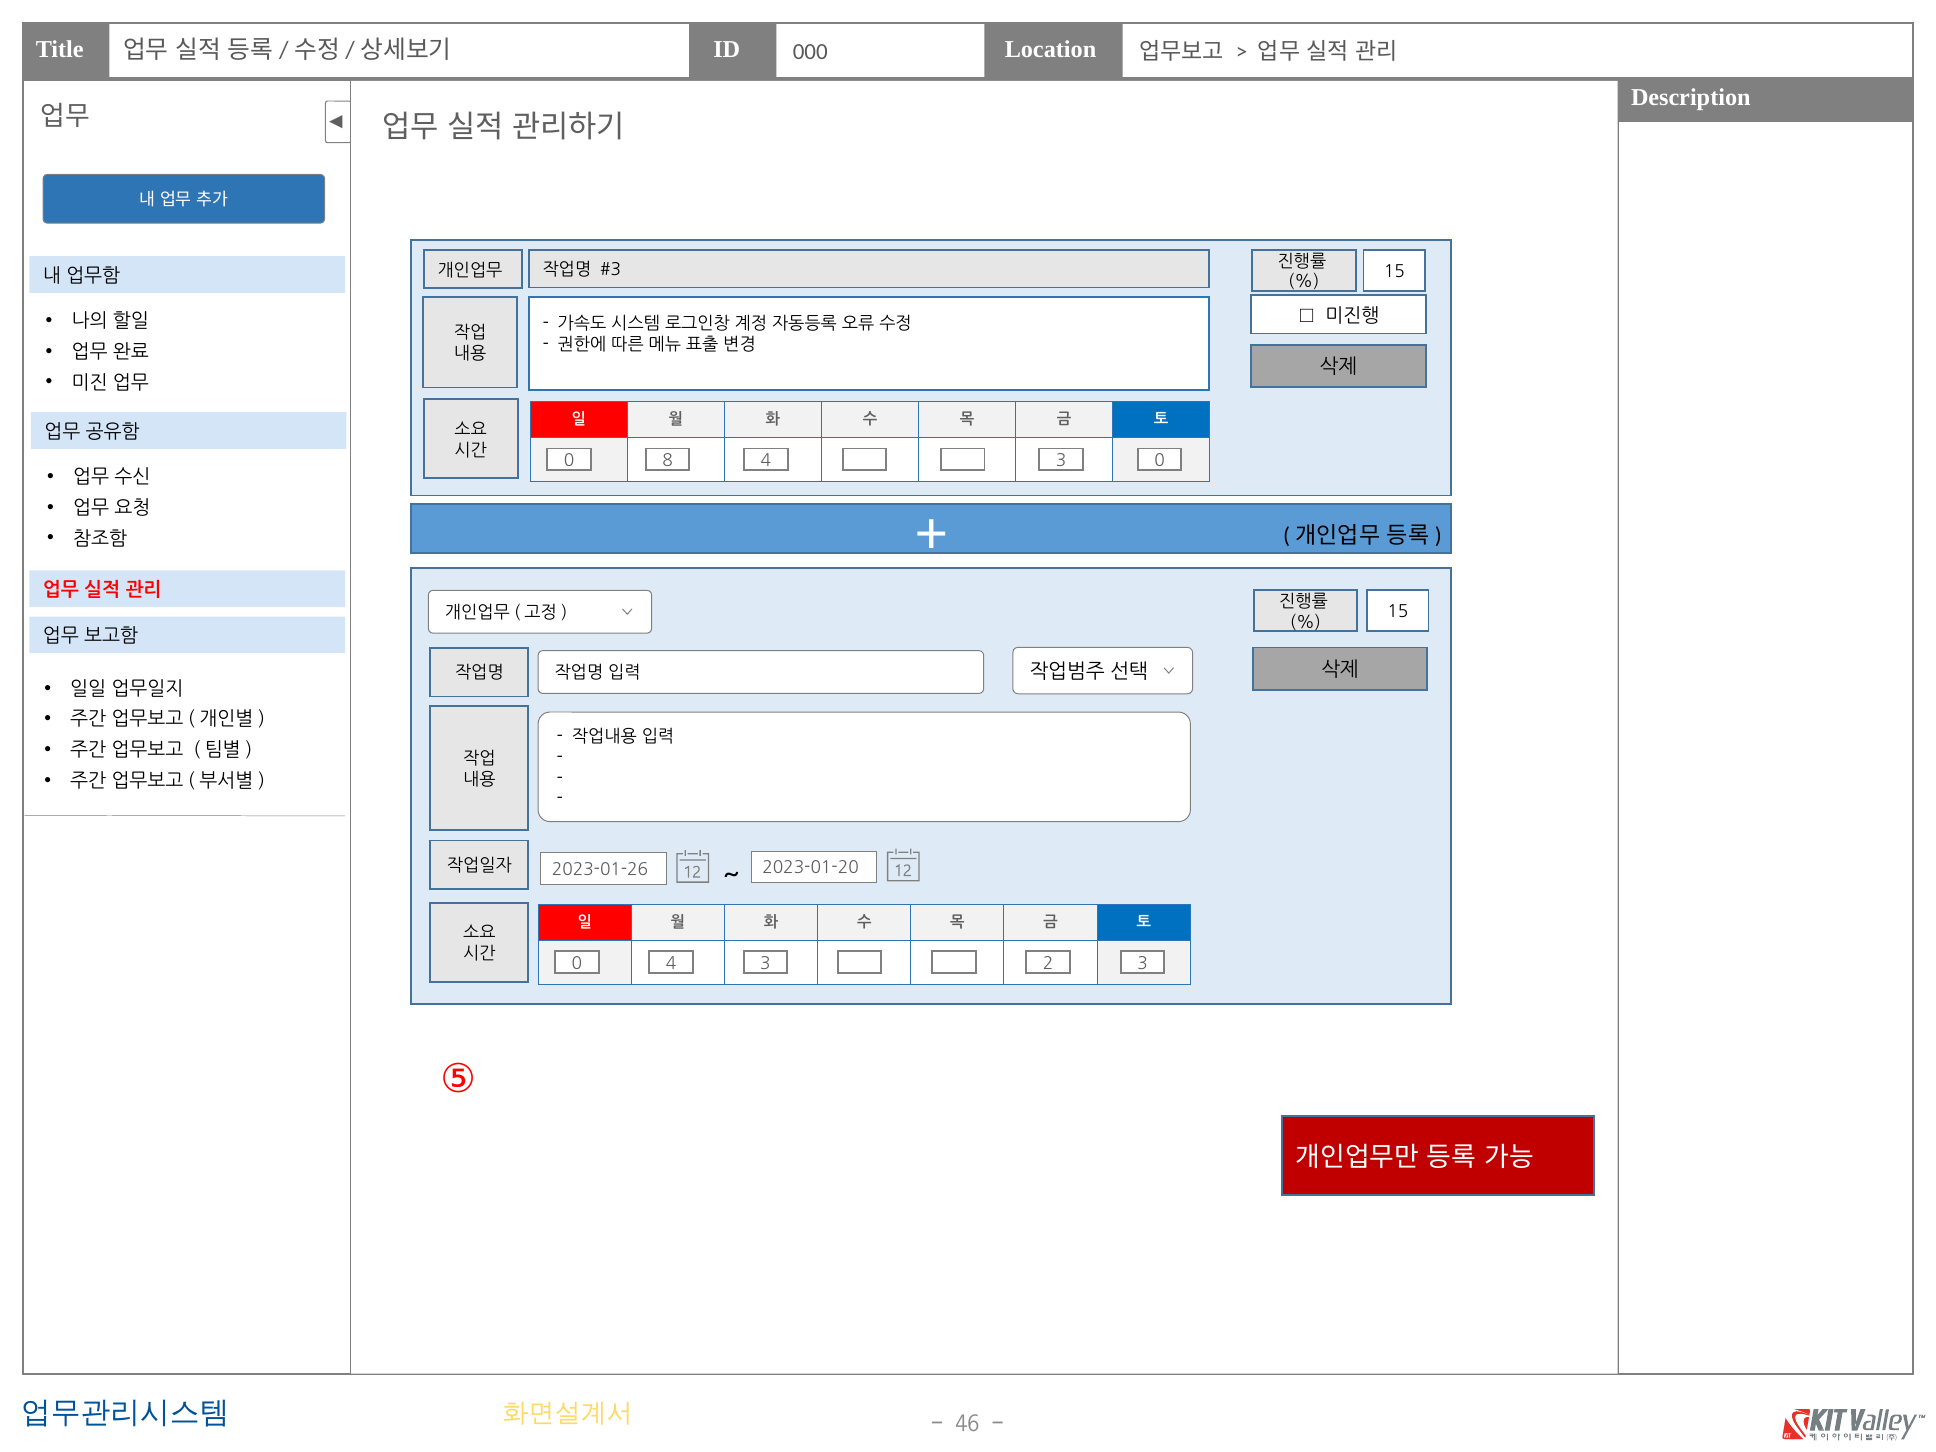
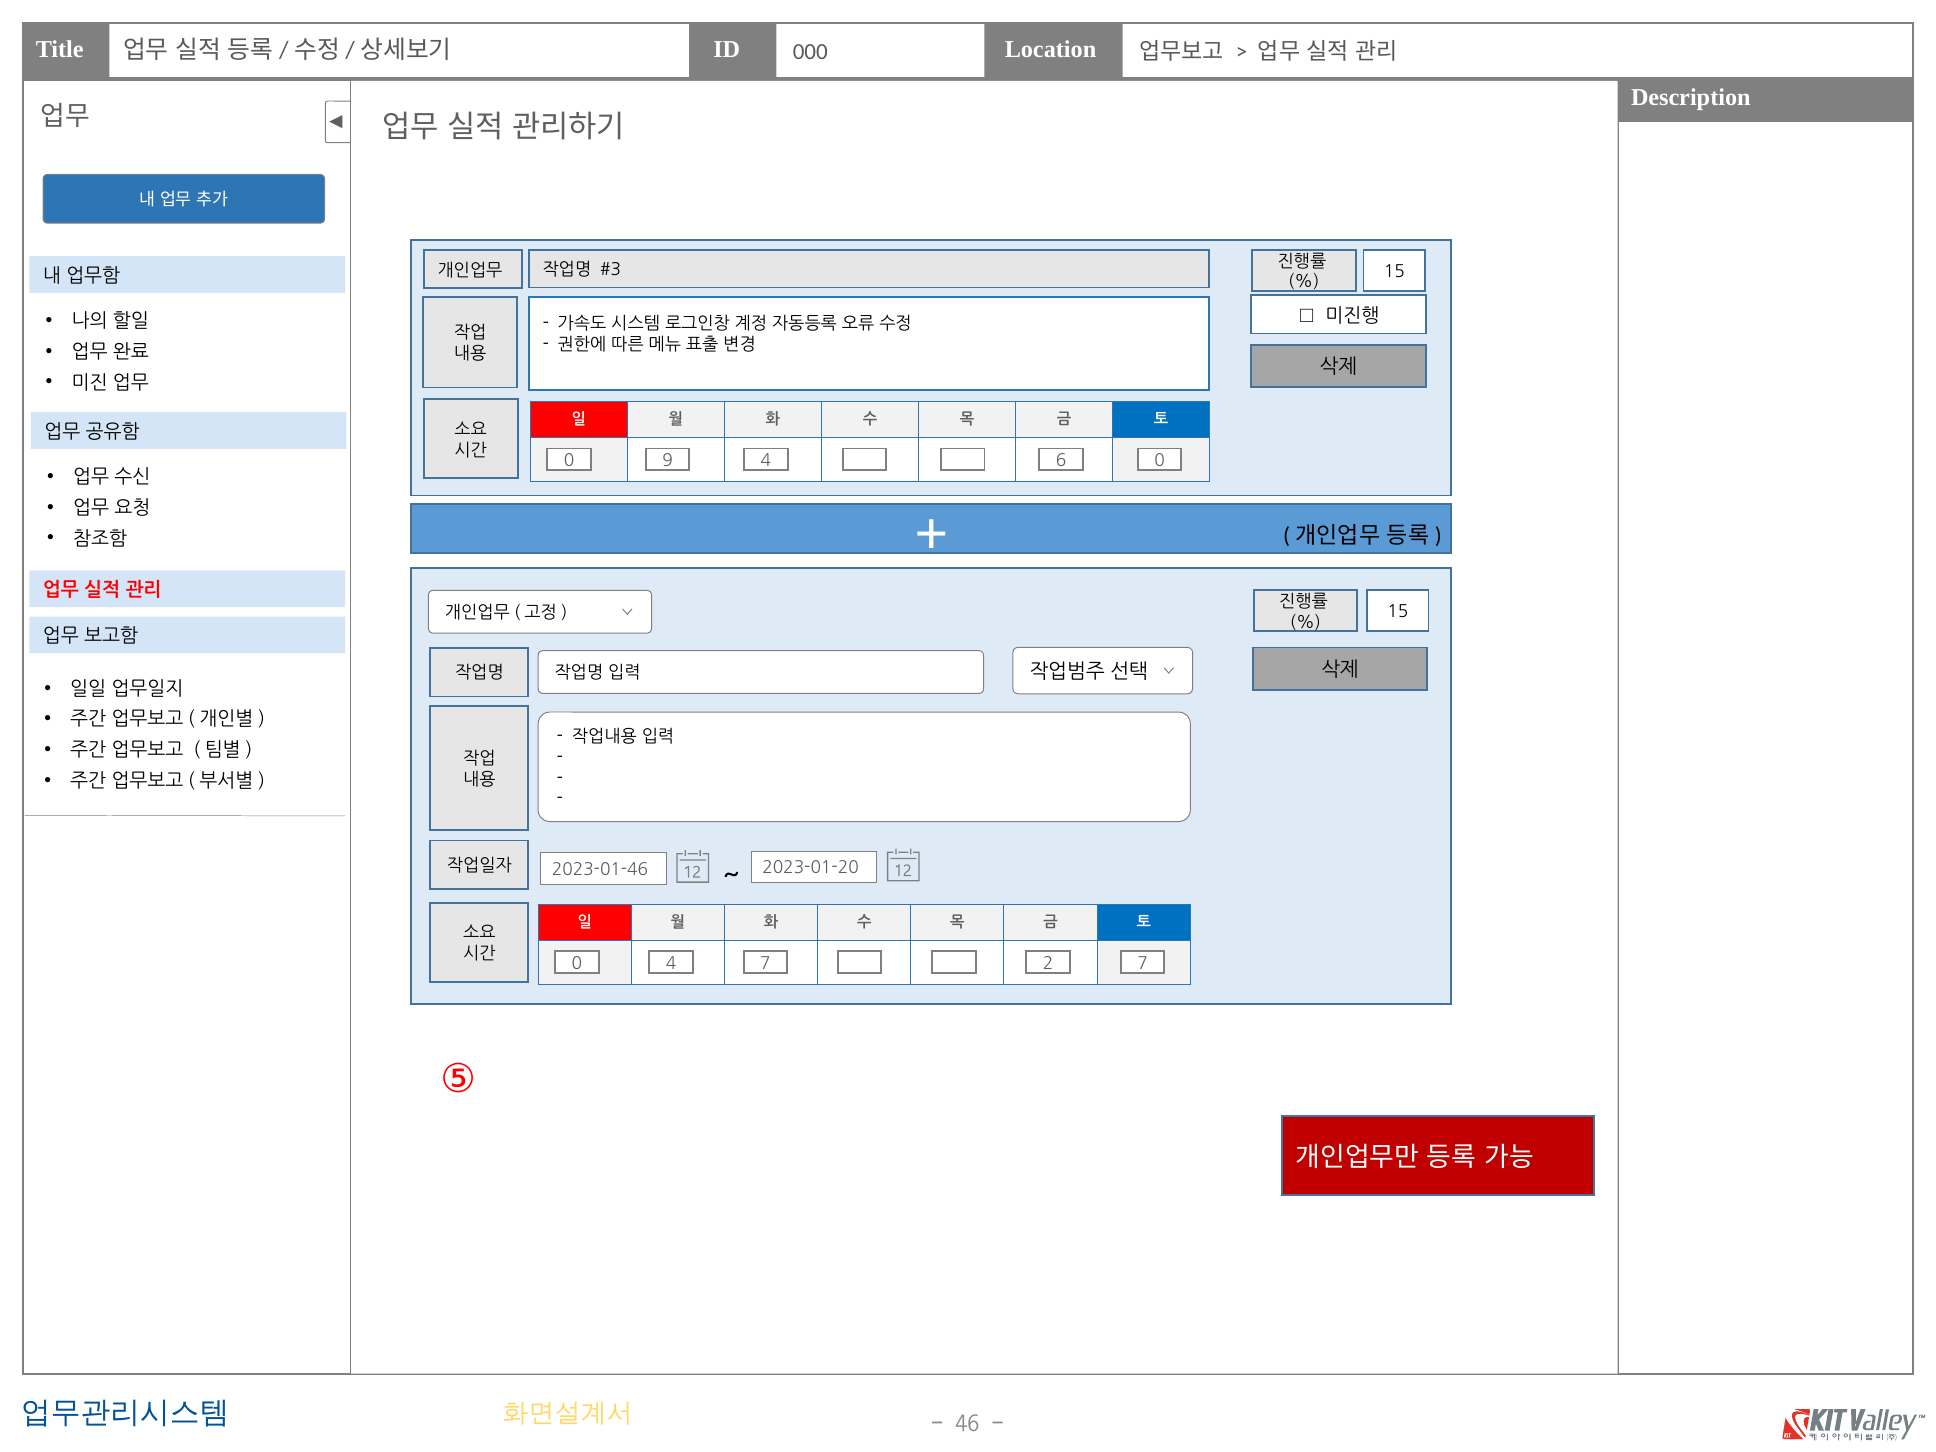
8: 8 -> 9 (668, 461)
3: 3 -> 6 (1061, 461)
2023-01-26: 2023-01-26 -> 2023-01-46 (600, 870)
0 4 3: 3 -> 7 (765, 963)
2 3: 3 -> 7 (1143, 963)
